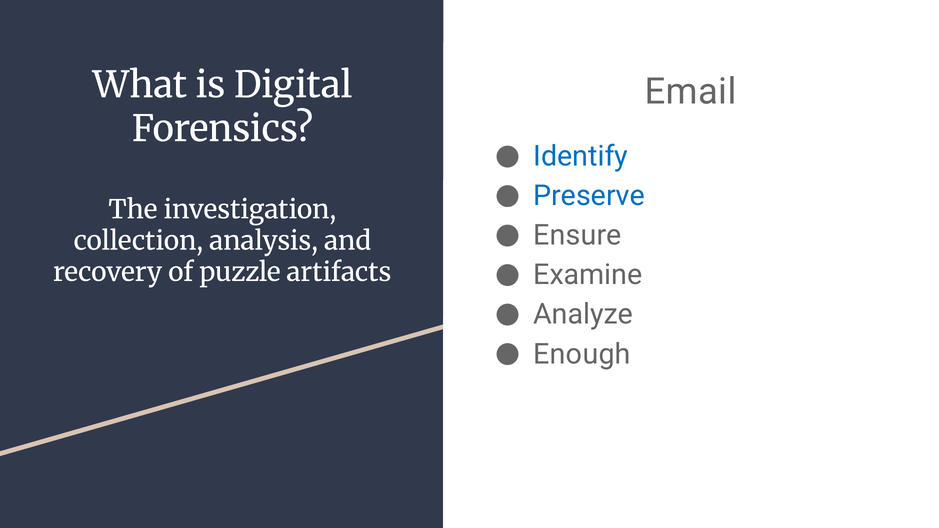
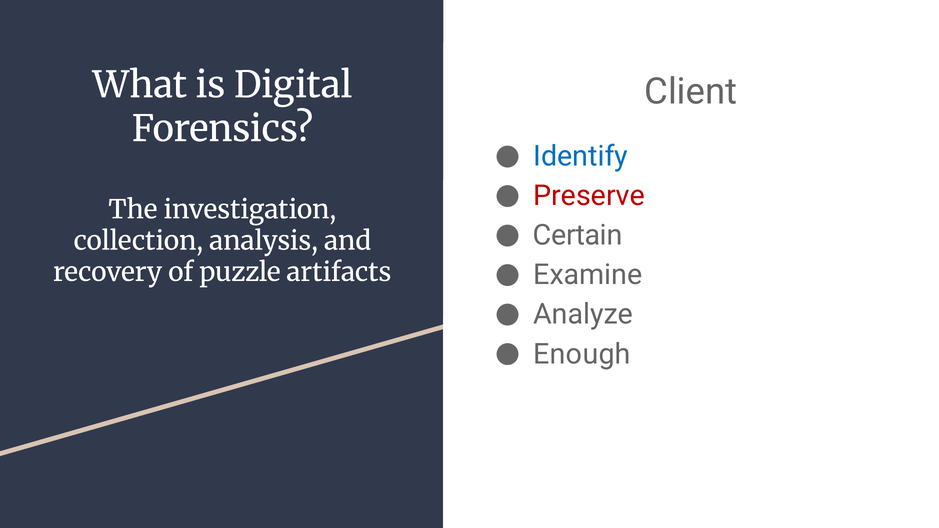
Email: Email -> Client (691, 92)
Preserve colour: blue -> red (589, 196)
Ensure: Ensure -> Certain (578, 236)
